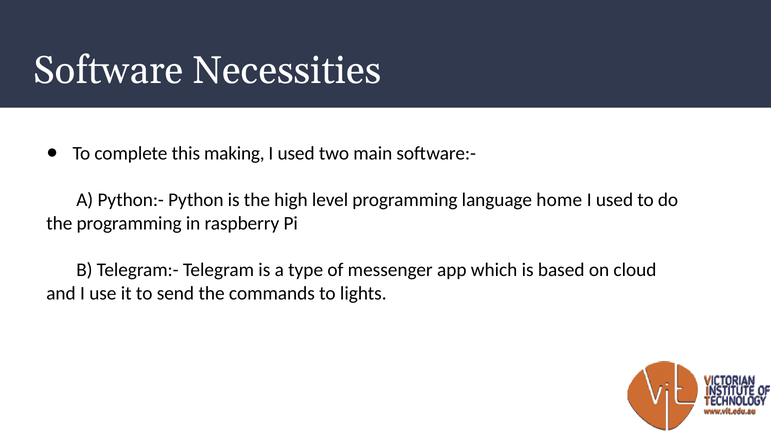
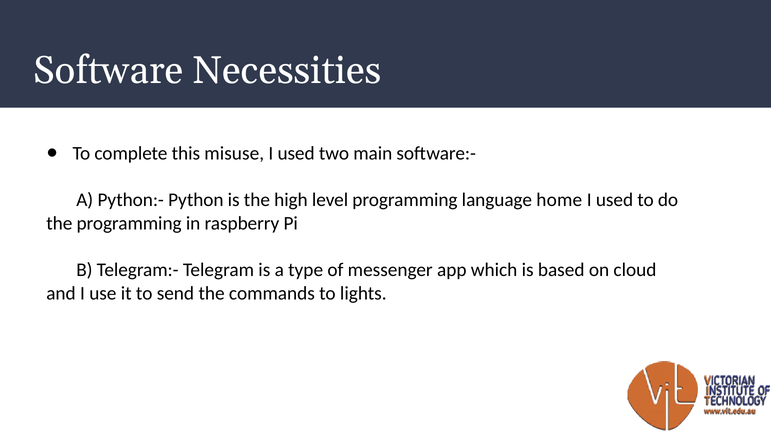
making: making -> misuse (234, 153)
